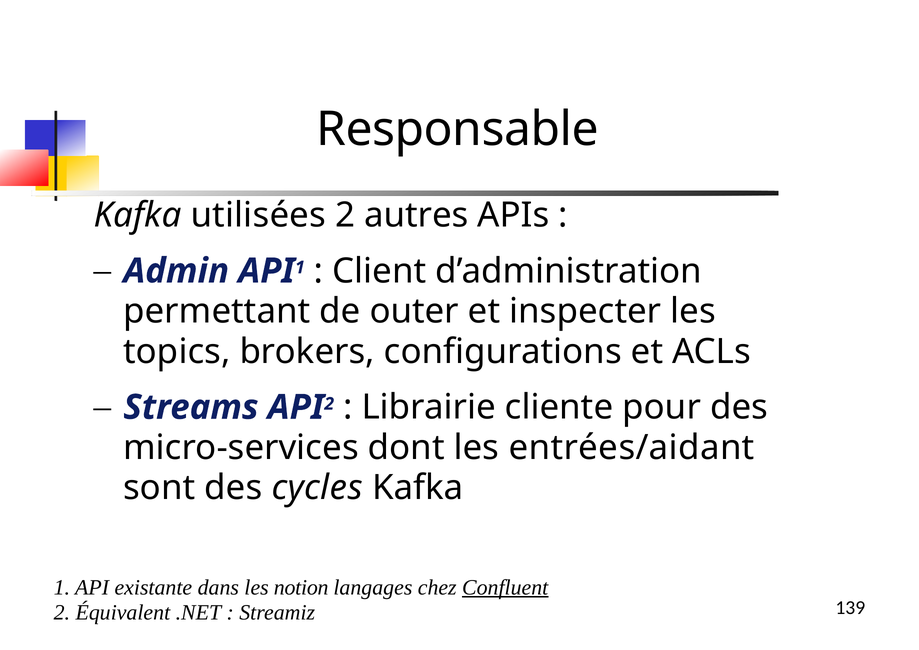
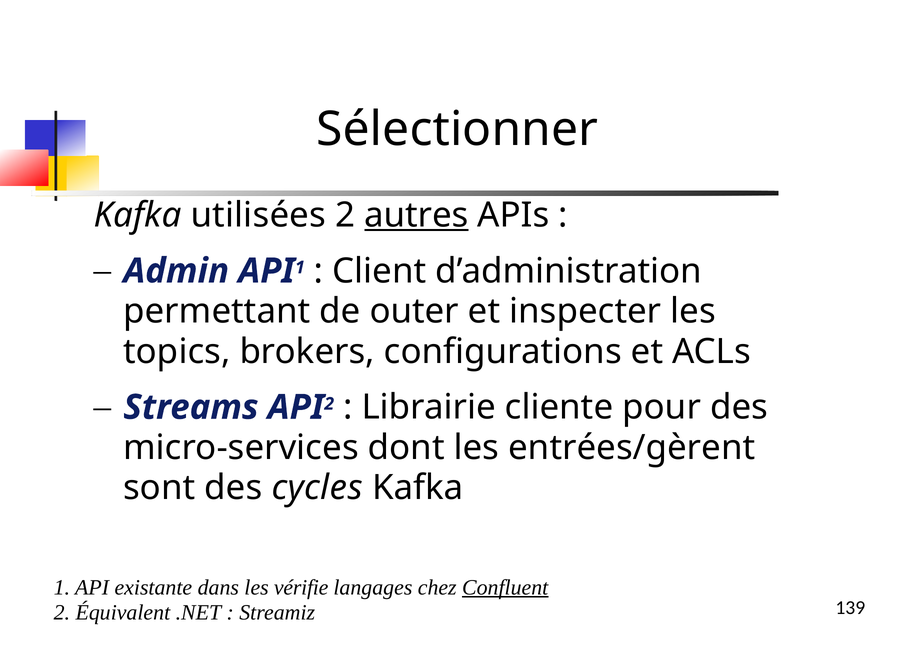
Responsable: Responsable -> Sélectionner (457, 129)
autres underline: none -> present (416, 215)
entrées/aidant: entrées/aidant -> entrées/gèrent (632, 447)
notion: notion -> vérifie (301, 587)
